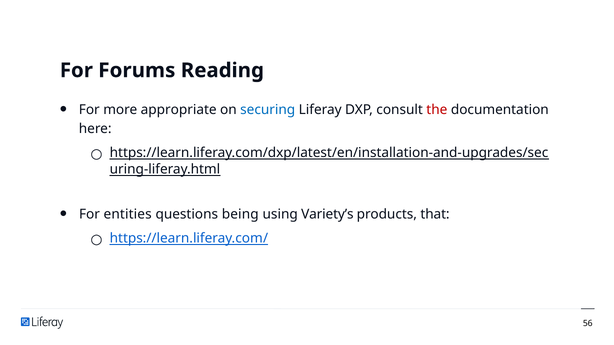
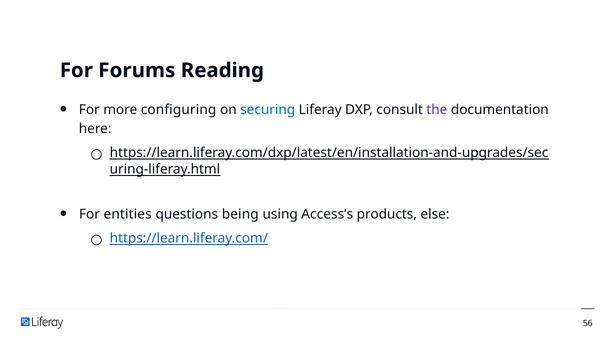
appropriate: appropriate -> configuring (179, 110)
the colour: red -> purple (437, 110)
Variety’s: Variety’s -> Access’s (327, 214)
that: that -> else (435, 214)
